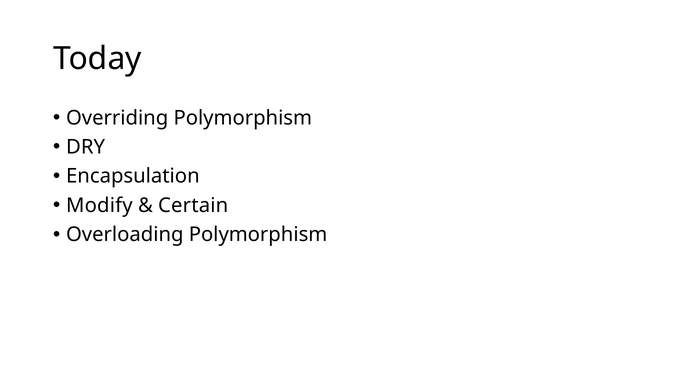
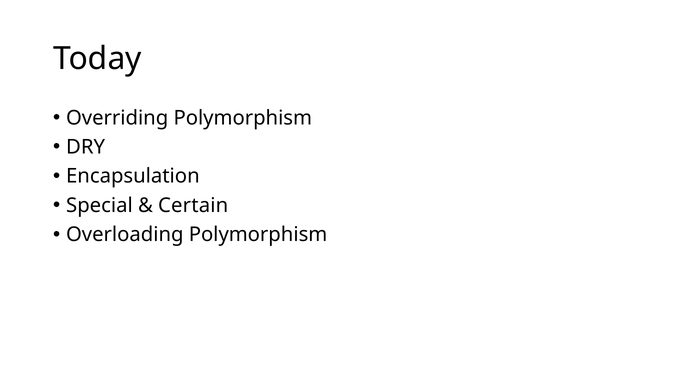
Modify: Modify -> Special (99, 205)
